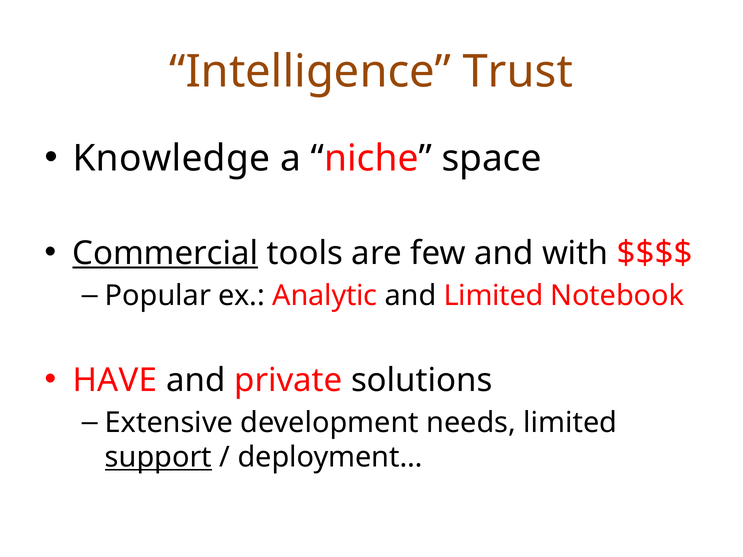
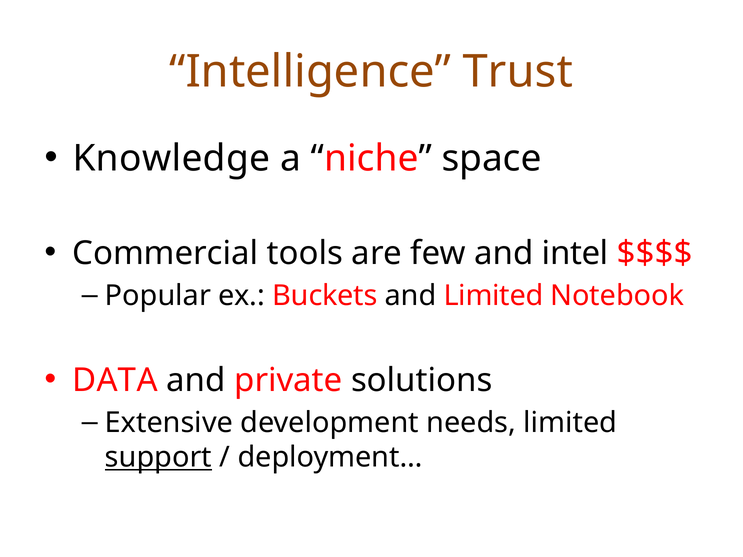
Commercial underline: present -> none (165, 253)
with: with -> intel (575, 253)
Analytic: Analytic -> Buckets (325, 296)
HAVE: HAVE -> DATA (115, 380)
